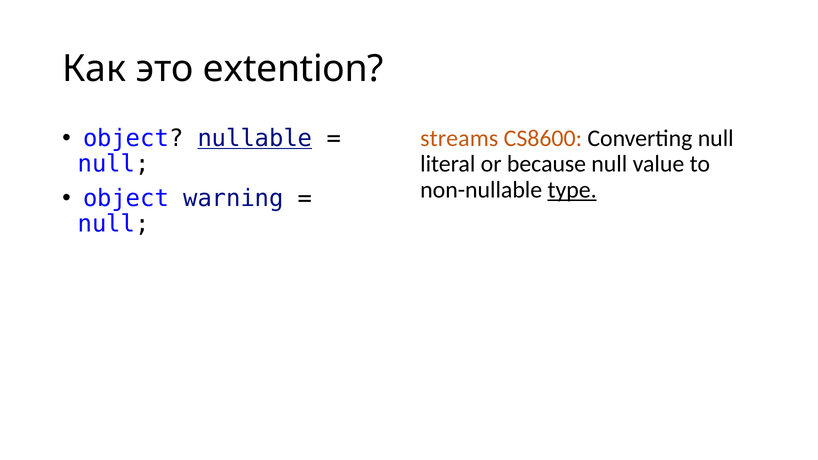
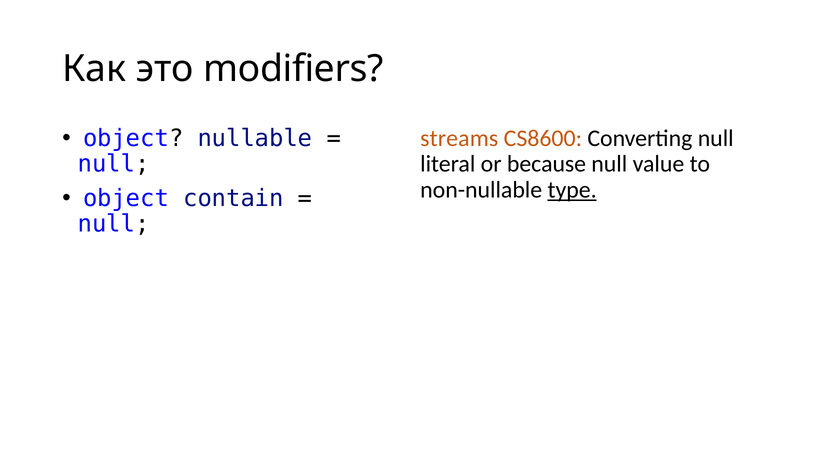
extention: extention -> modifiers (293, 69)
nullable underline: present -> none (255, 138)
warning: warning -> contain (233, 198)
